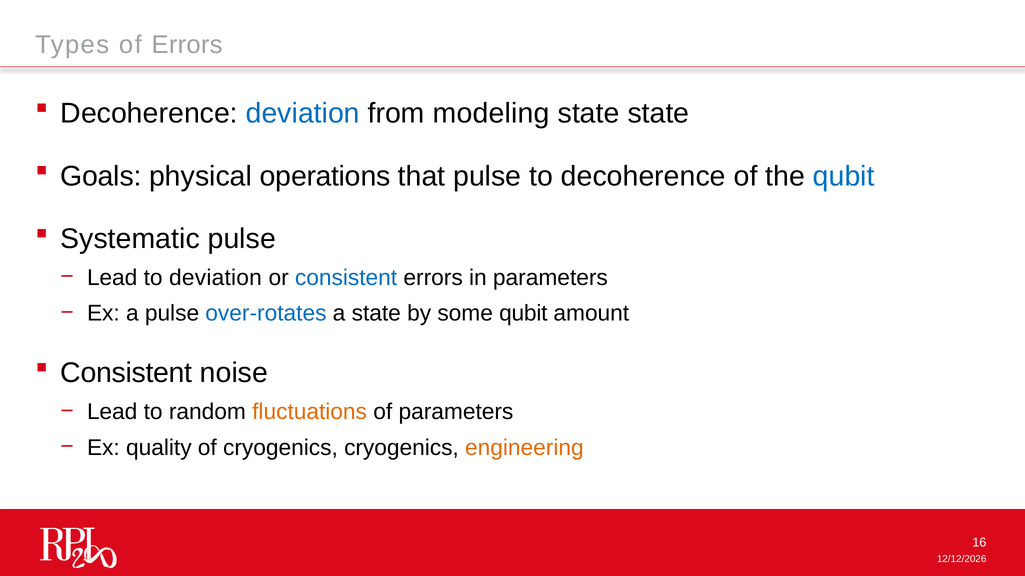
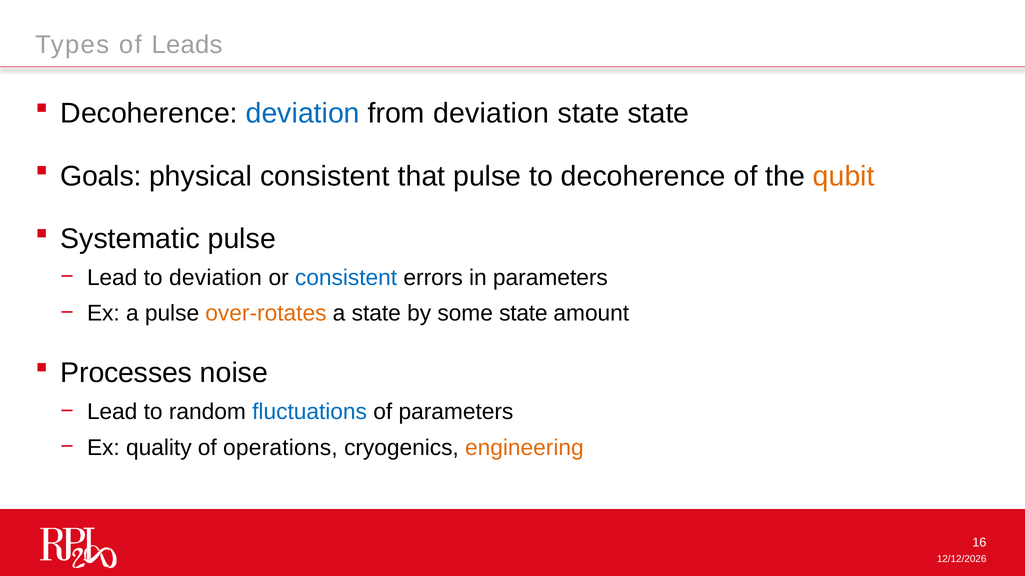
of Errors: Errors -> Leads (187, 45)
from modeling: modeling -> deviation (491, 114)
physical operations: operations -> consistent (325, 176)
qubit colour: blue -> orange (844, 176)
over-rotates colour: blue -> orange (266, 314)
some qubit: qubit -> state (523, 314)
Consistent: Consistent -> Processes (126, 373)
fluctuations colour: orange -> blue (310, 412)
of cryogenics: cryogenics -> operations (280, 448)
